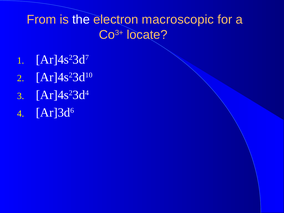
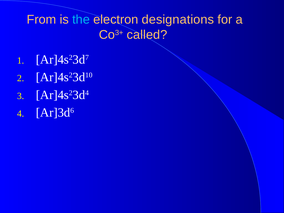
the colour: white -> light blue (81, 20)
macroscopic: macroscopic -> designations (178, 20)
locate: locate -> called (147, 35)
